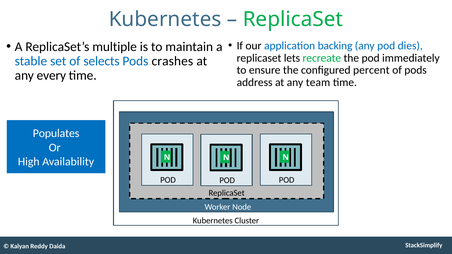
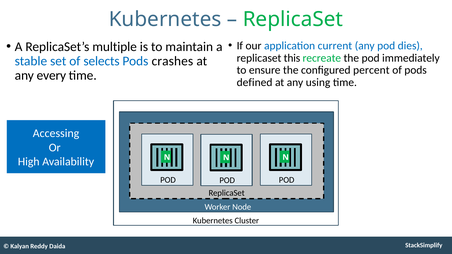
backing: backing -> current (335, 46)
lets: lets -> this (292, 58)
address: address -> defined (255, 83)
team: team -> using (318, 83)
Populates: Populates -> Accessing (56, 134)
